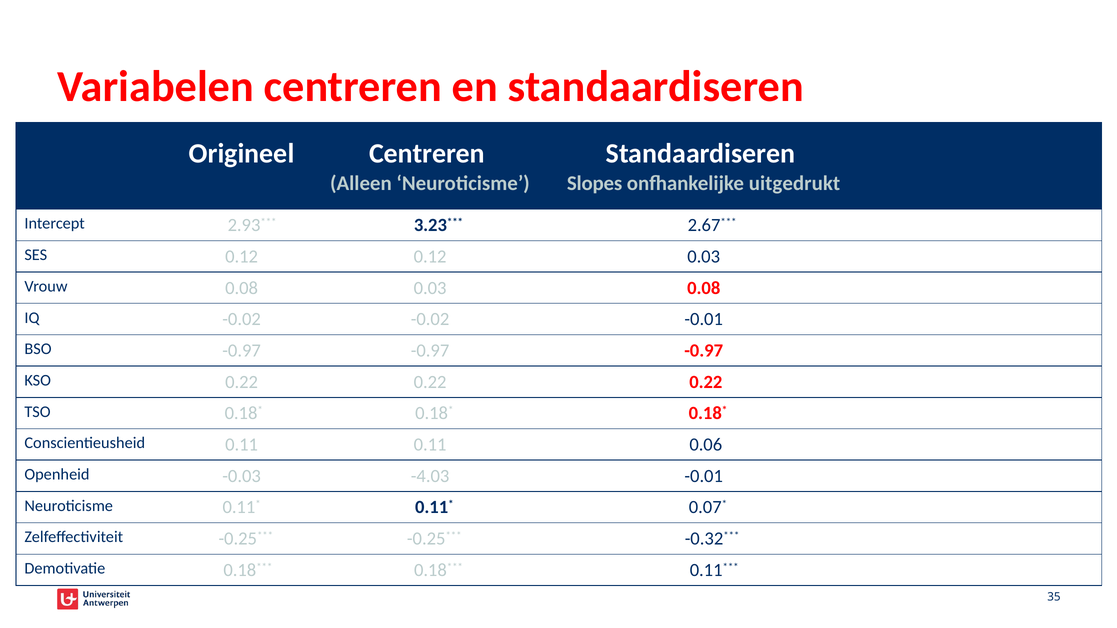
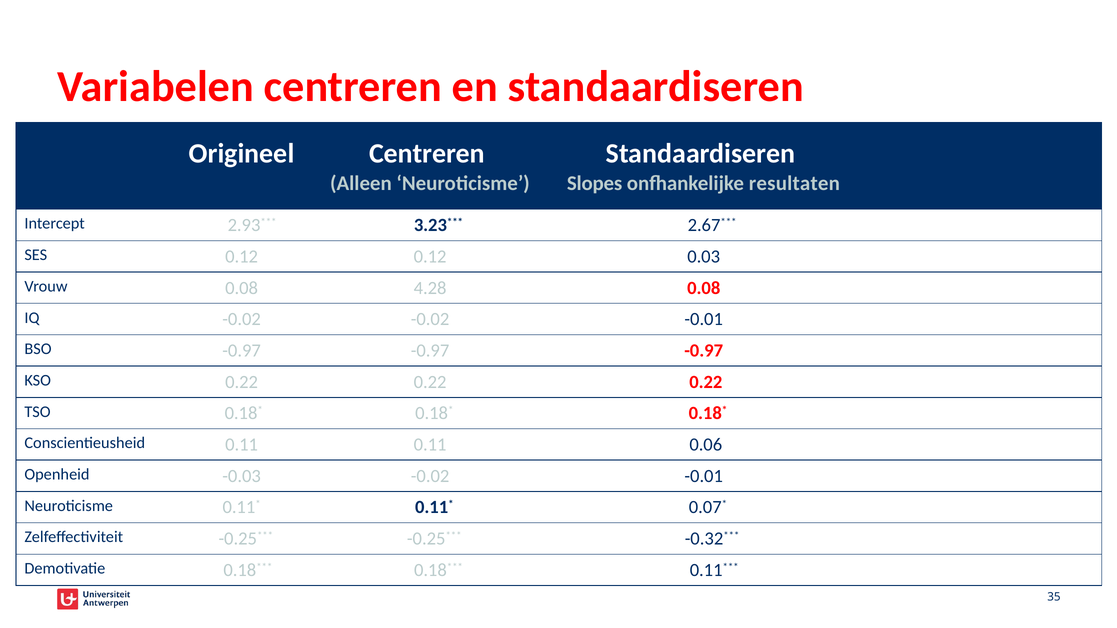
uitgedrukt: uitgedrukt -> resultaten (794, 183)
0.08 0.03: 0.03 -> 4.28 (430, 288)
-0.03 -4.03: -4.03 -> -0.02 (430, 476)
